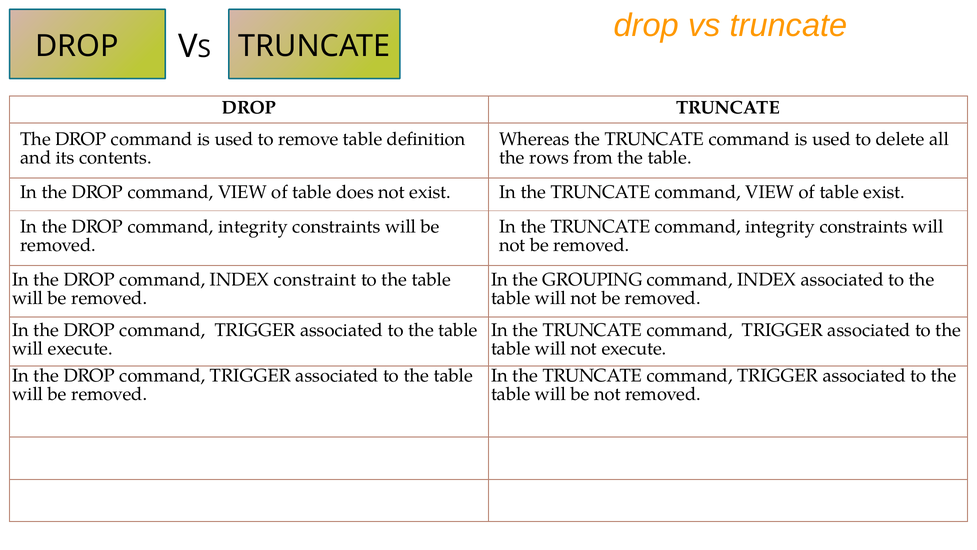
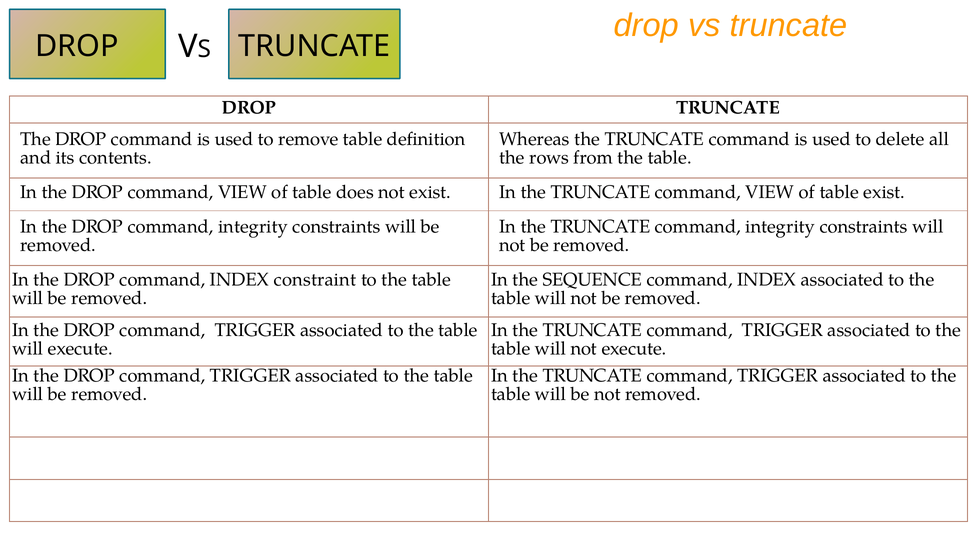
GROUPING: GROUPING -> SEQUENCE (592, 280)
